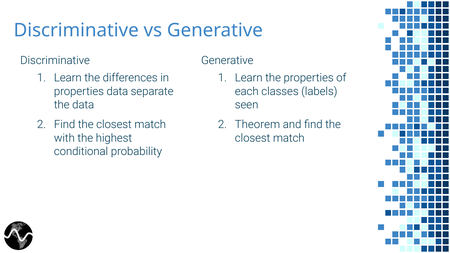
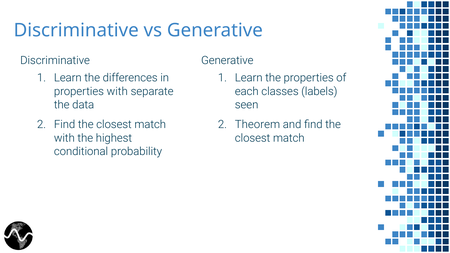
properties data: data -> with (117, 91)
